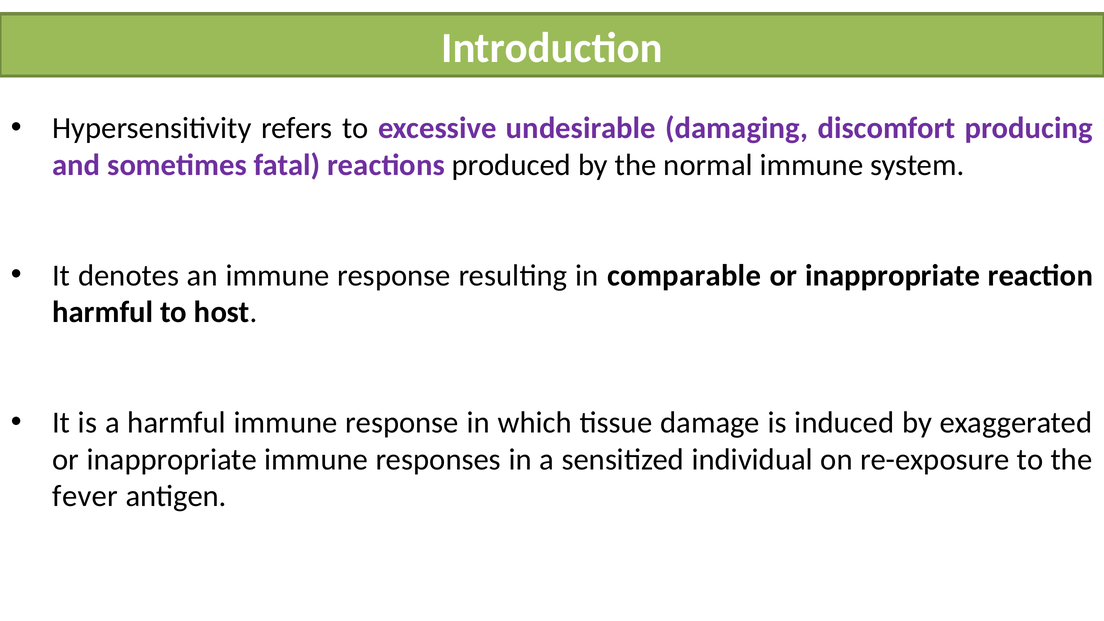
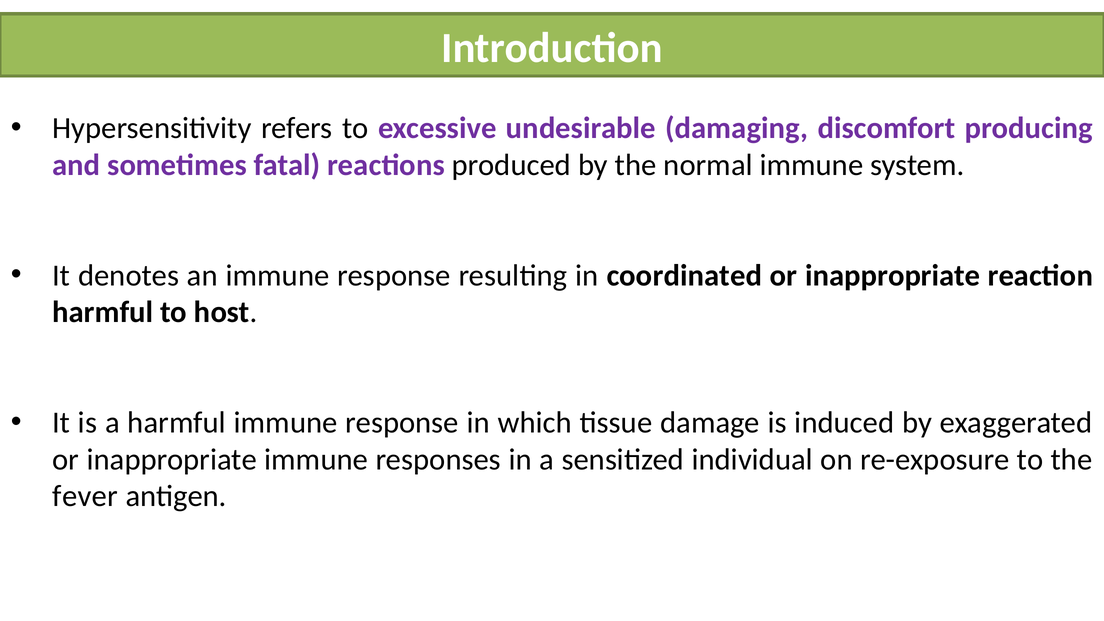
comparable: comparable -> coordinated (684, 275)
